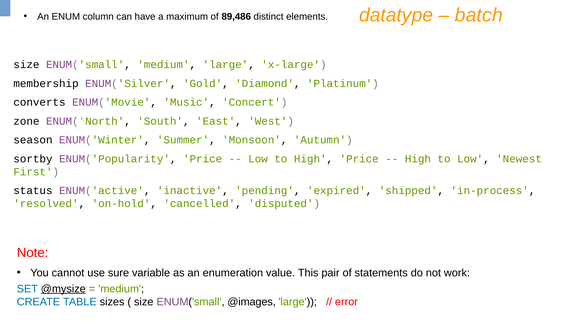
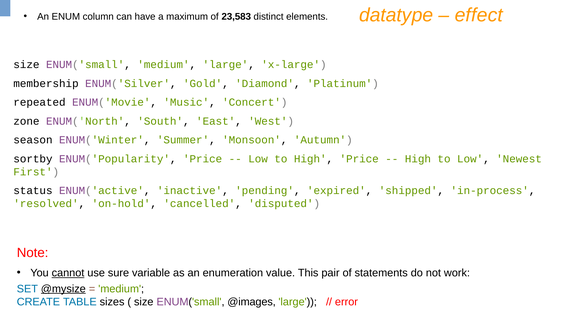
batch: batch -> effect (479, 15)
89,486: 89,486 -> 23,583 (236, 17)
converts: converts -> repeated (39, 102)
cannot underline: none -> present (68, 273)
